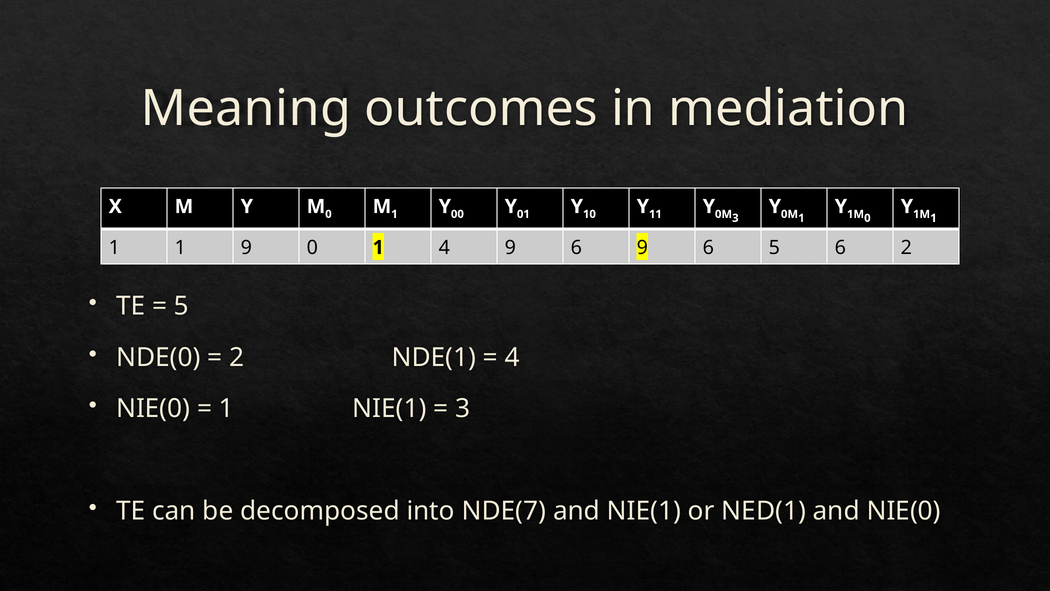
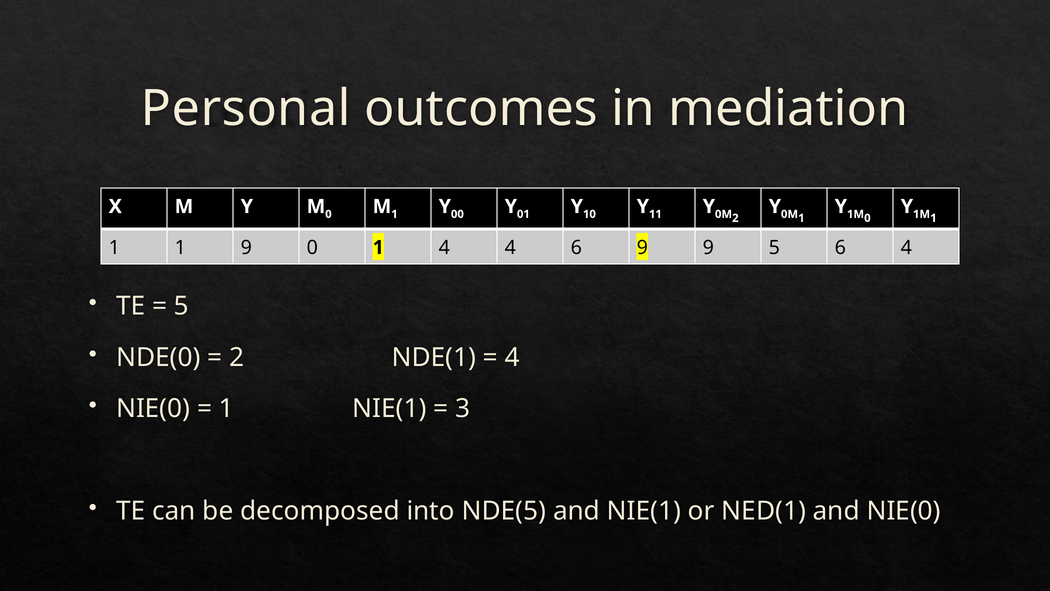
Meaning: Meaning -> Personal (246, 108)
3: 3 -> 2 (735, 218)
4 9: 9 -> 4 (510, 247)
6 9 6: 6 -> 9 (708, 247)
6 2: 2 -> 4 (906, 247)
NDE(7: NDE(7 -> NDE(5 (504, 511)
